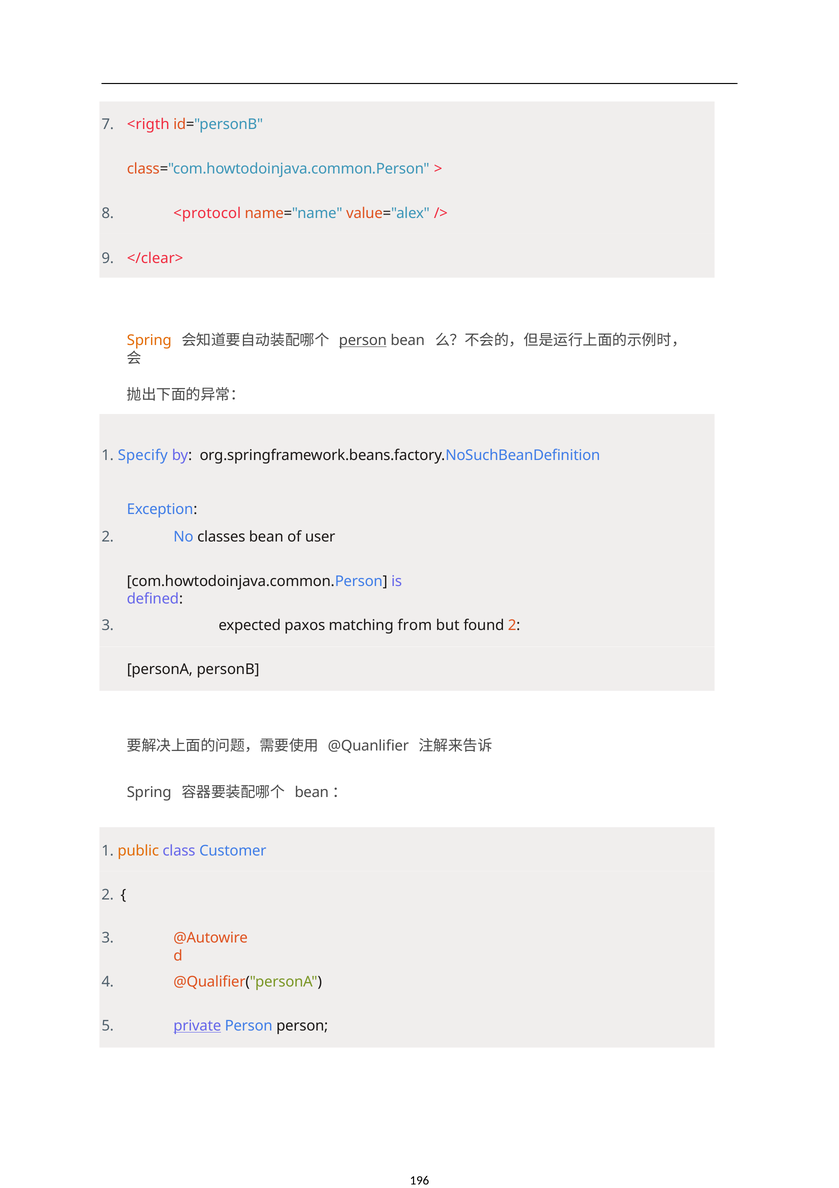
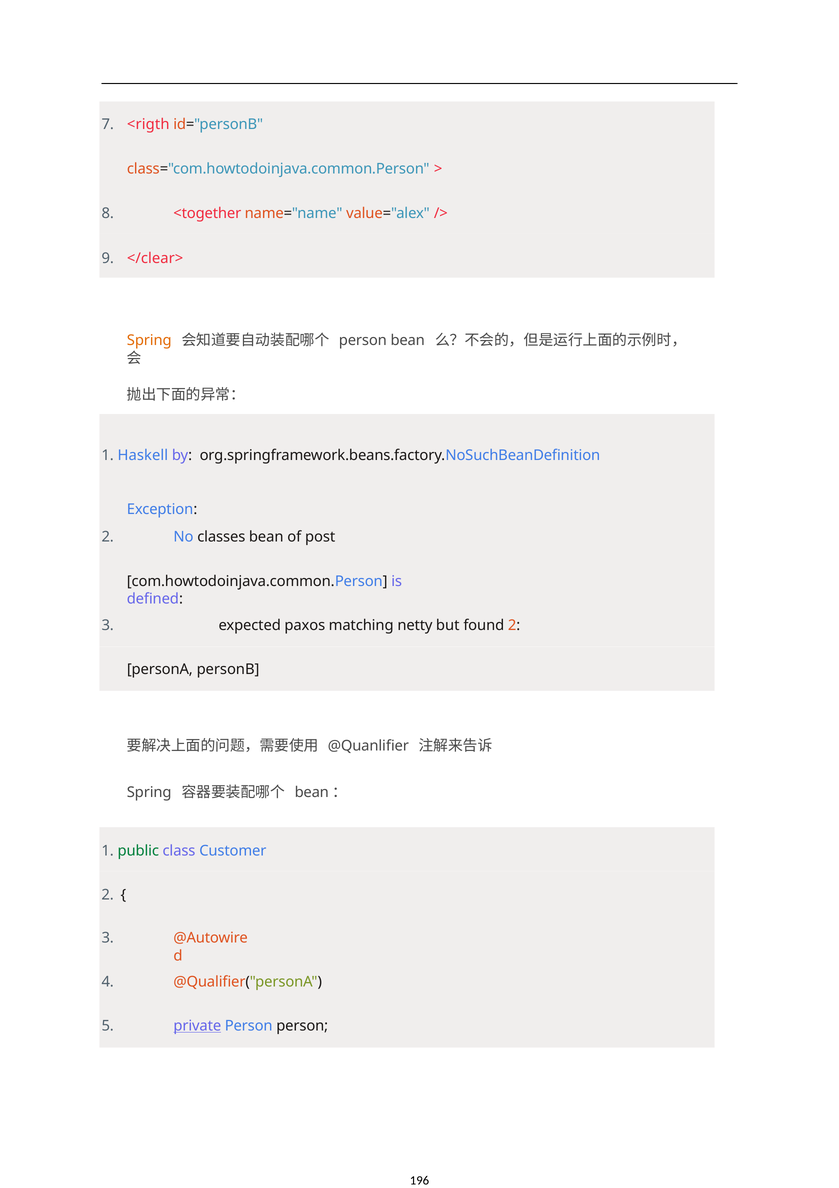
<protocol: <protocol -> <together (207, 213)
person underline: present -> none (363, 340)
Specify: Specify -> Haskell (143, 455)
user: user -> post (320, 537)
from: from -> netty (415, 625)
public colour: orange -> green (138, 851)
